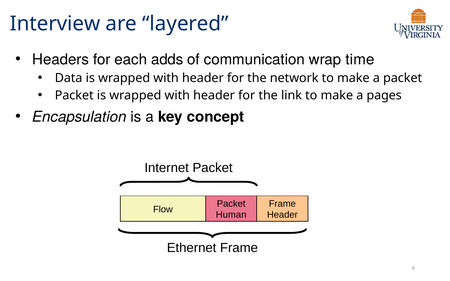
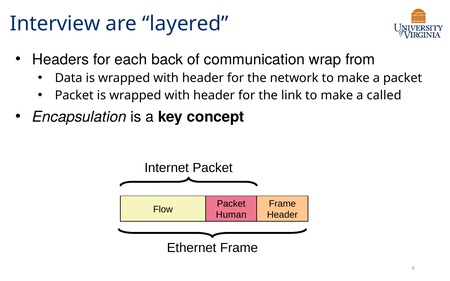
adds: adds -> back (167, 60)
time: time -> from (360, 60)
pages: pages -> called (384, 96)
